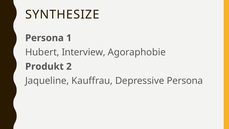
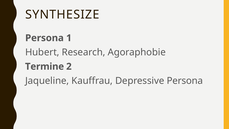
Interview: Interview -> Research (84, 52)
Produkt: Produkt -> Termine (45, 66)
